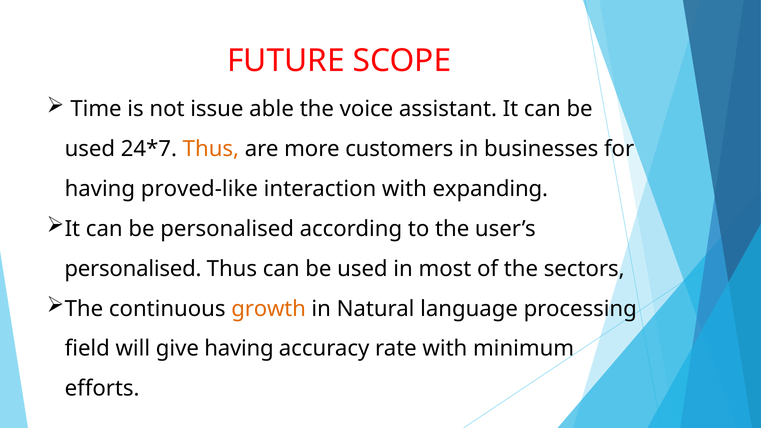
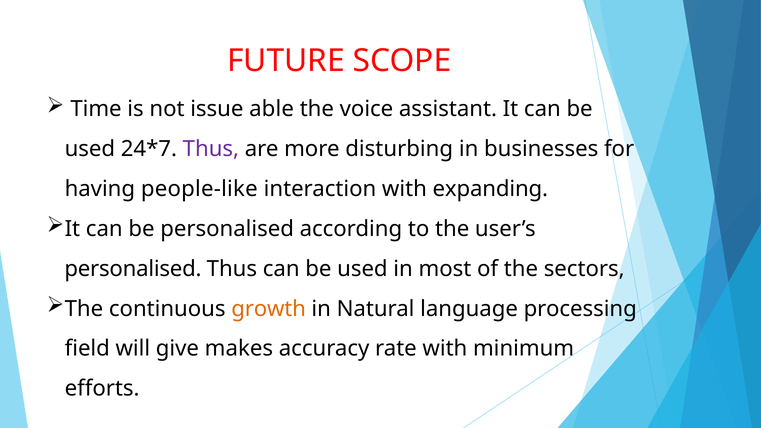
Thus colour: orange -> purple (211, 149)
customers: customers -> disturbing (399, 149)
proved-like: proved-like -> people-like (199, 189)
give having: having -> makes (239, 349)
